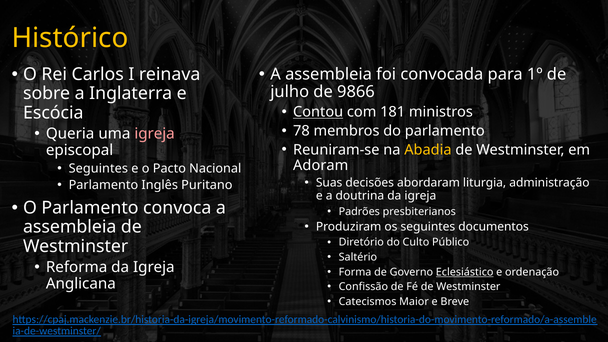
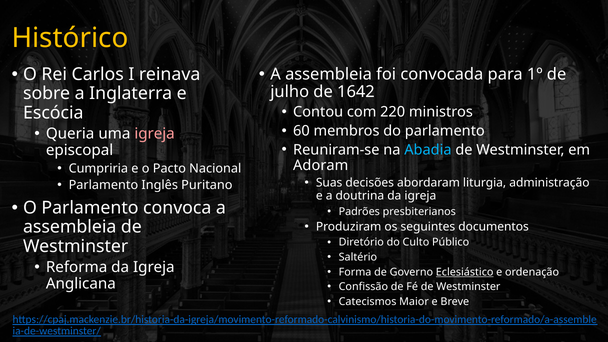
9866: 9866 -> 1642 (356, 92)
Contou underline: present -> none (318, 112)
181: 181 -> 220 (393, 112)
78: 78 -> 60 (301, 131)
Abadia colour: yellow -> light blue (428, 150)
Seguintes: Seguintes -> Cumpriria (98, 168)
